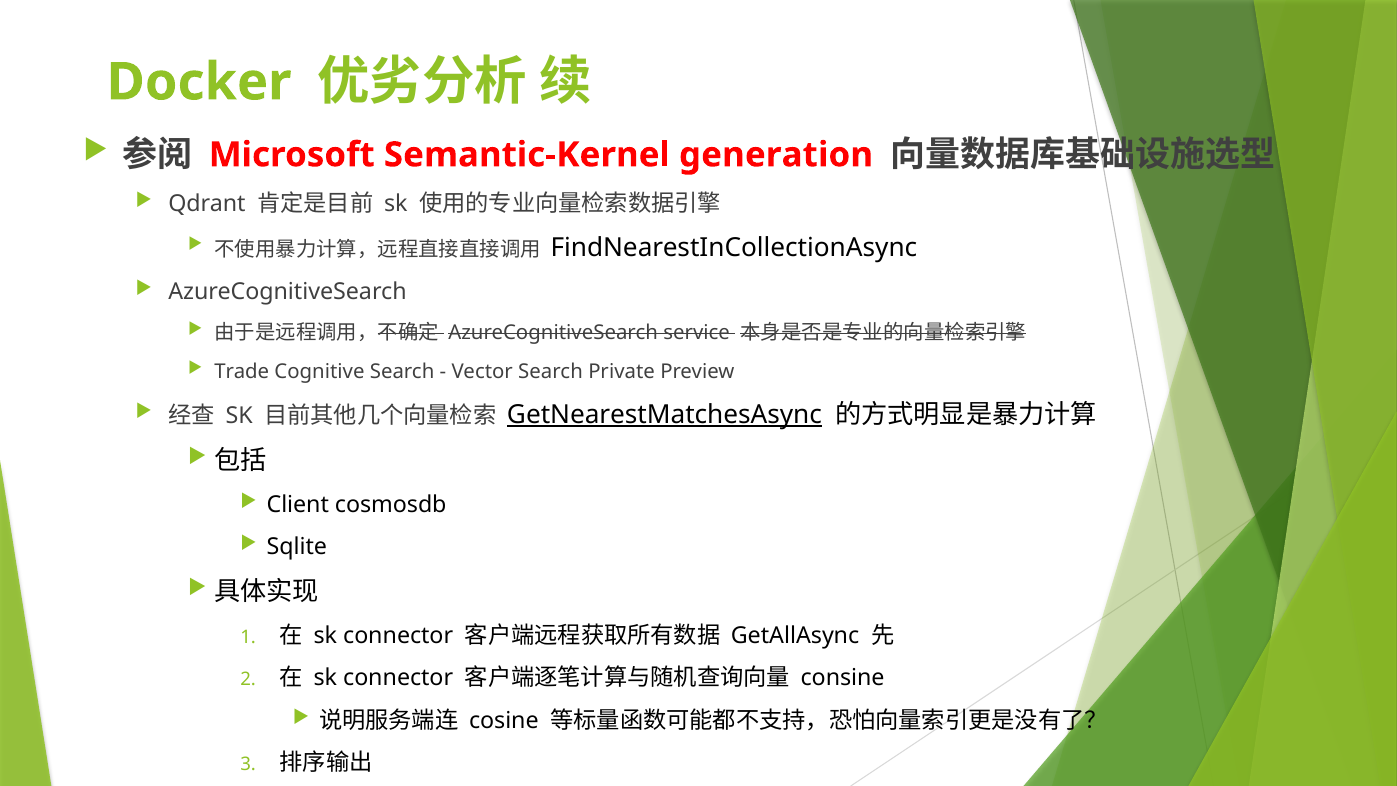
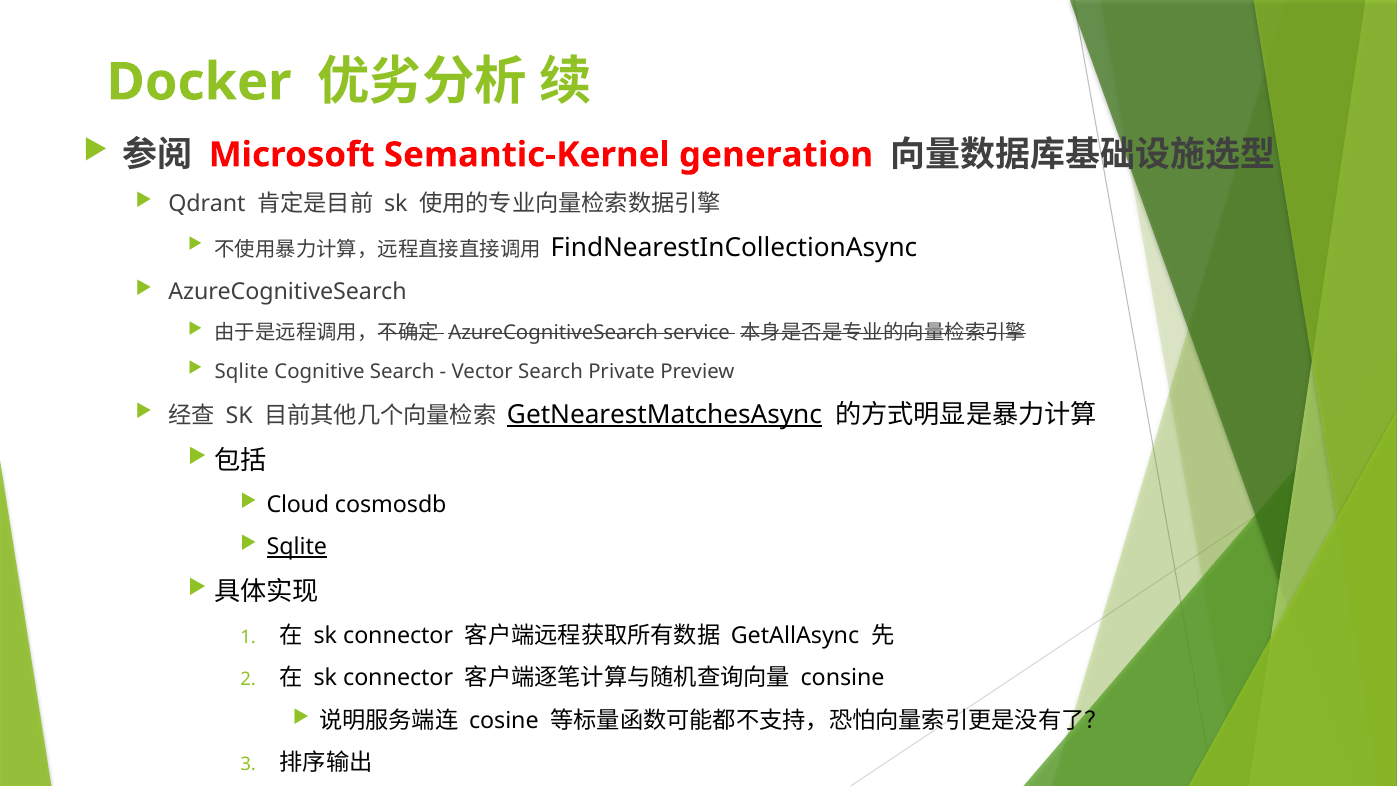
Trade: Trade -> Sqlite (242, 371)
Client: Client -> Cloud (298, 504)
Sqlite underline: none -> present (297, 547)
